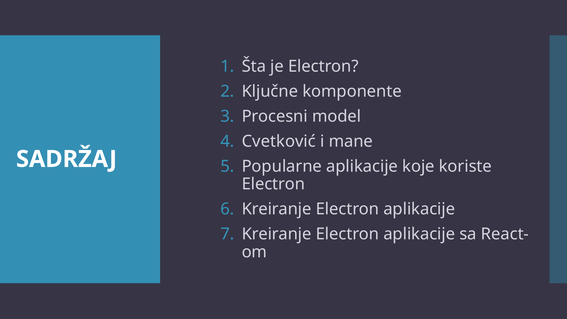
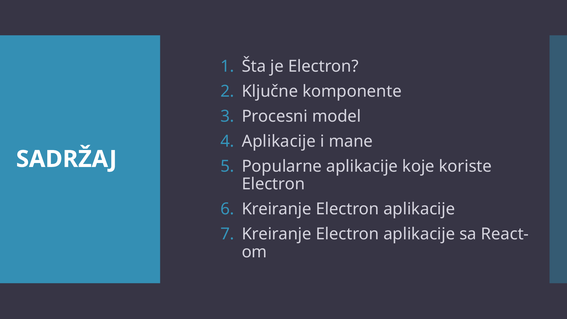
Cvetković: Cvetković -> Aplikacije (279, 141)
